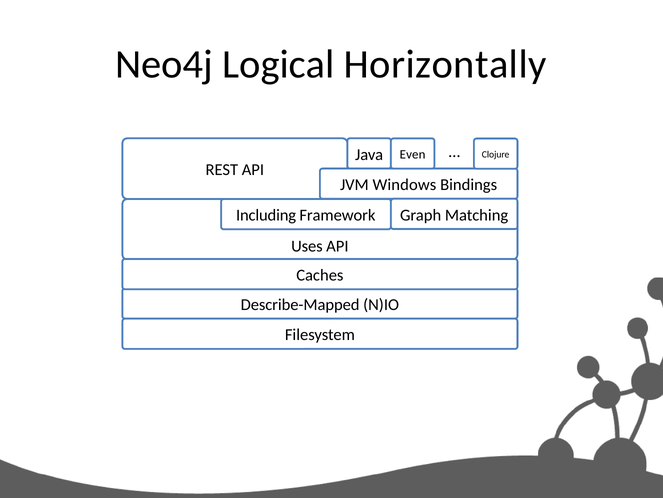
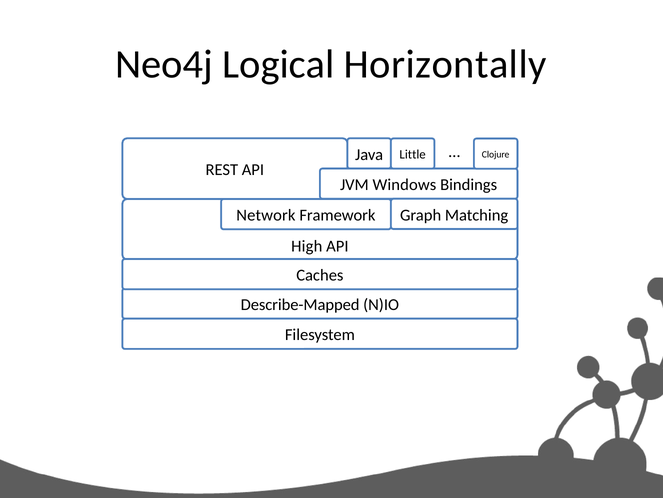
Even: Even -> Little (413, 154)
Including: Including -> Network (266, 215)
Uses: Uses -> High (307, 246)
